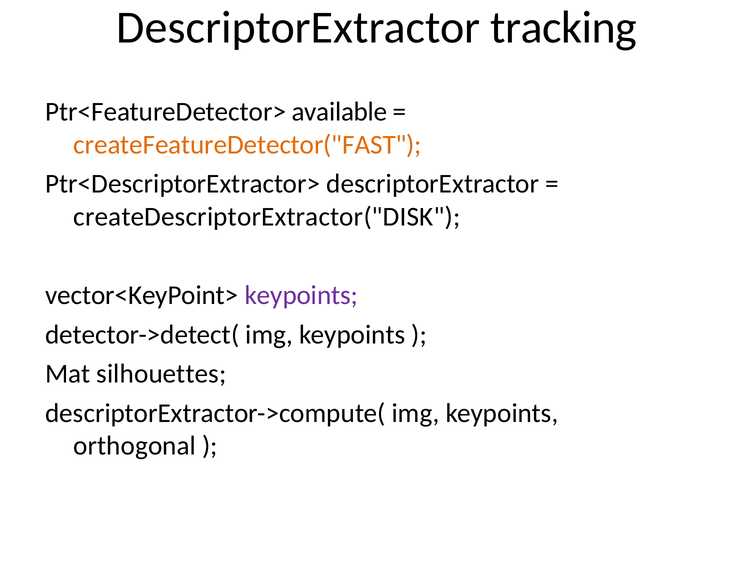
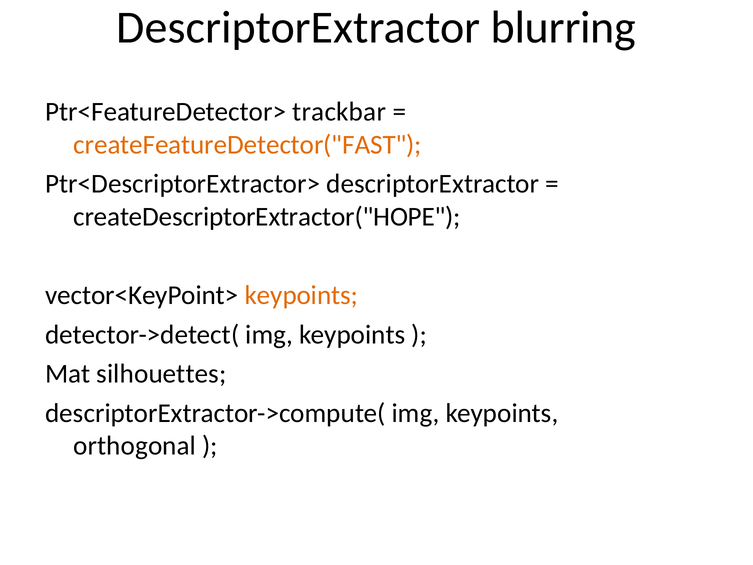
tracking: tracking -> blurring (563, 27)
available: available -> trackbar (339, 112)
createDescriptorExtractor("DISK: createDescriptorExtractor("DISK -> createDescriptorExtractor("HOPE (267, 216)
keypoints colour: purple -> orange (301, 295)
